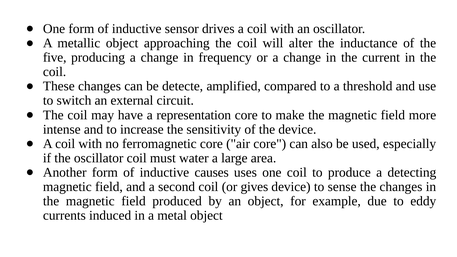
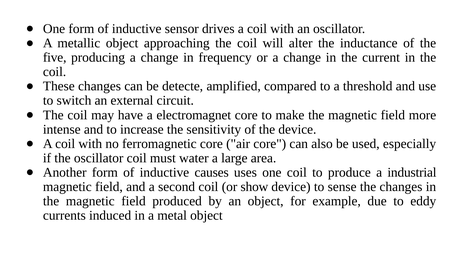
representation: representation -> electromagnet (194, 115)
detecting: detecting -> industrial (412, 172)
gives: gives -> show (254, 187)
